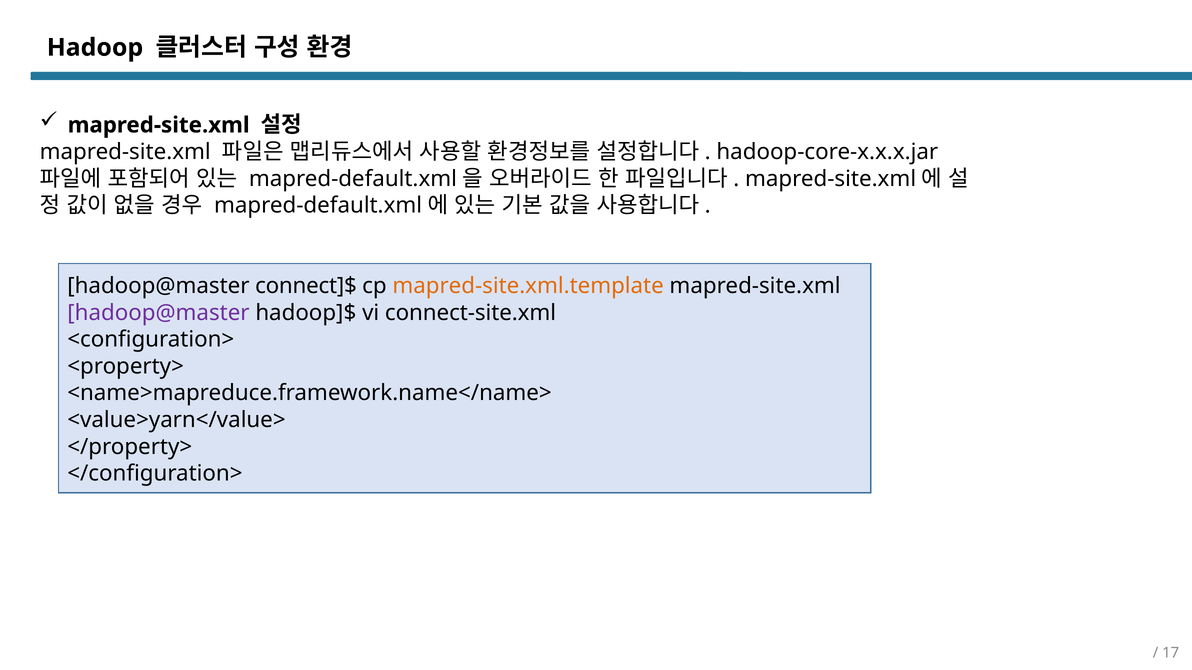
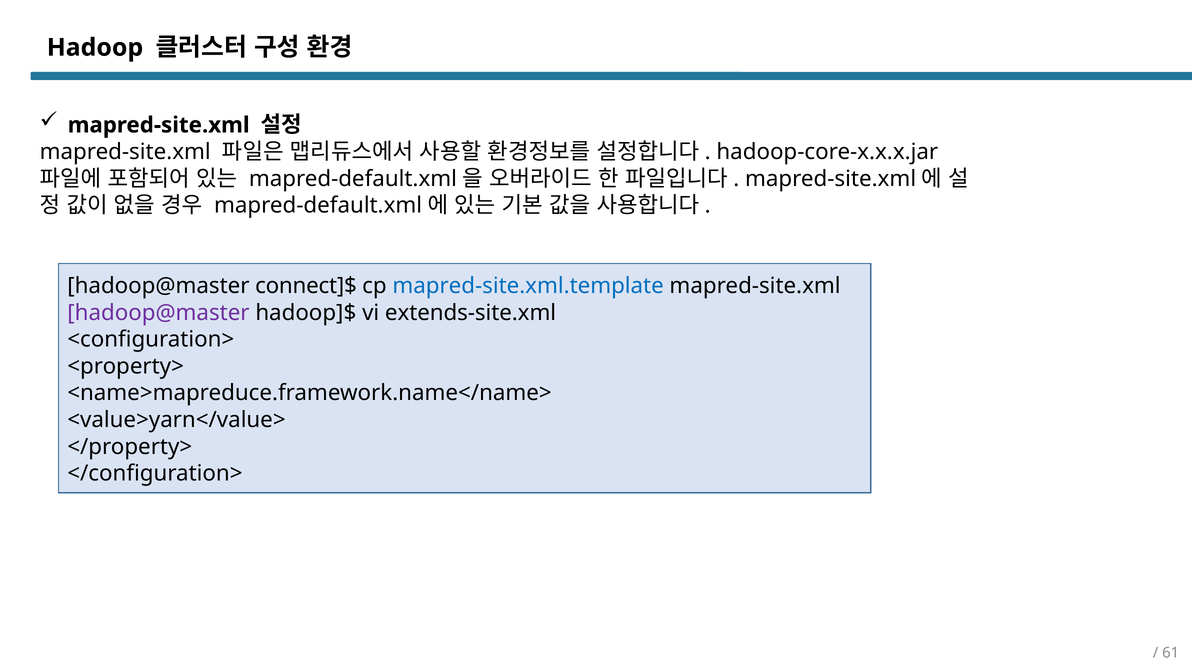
mapred-site.xml.template colour: orange -> blue (528, 286)
connect-site.xml: connect-site.xml -> extends-site.xml (471, 313)
17: 17 -> 61 (1171, 653)
